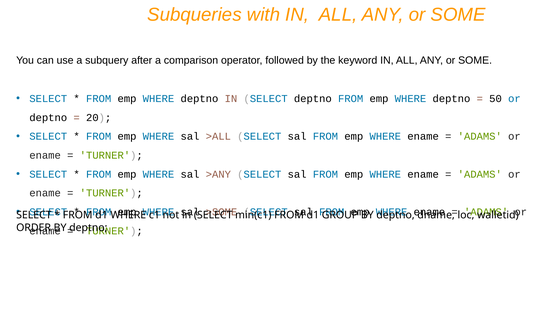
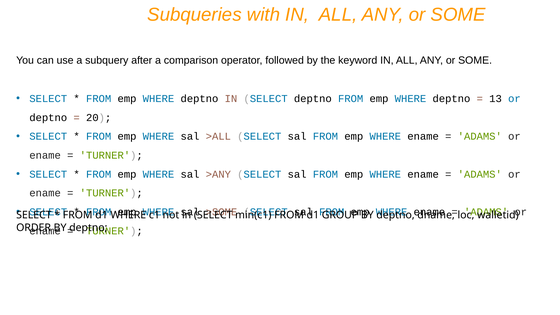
50: 50 -> 13 (496, 99)
